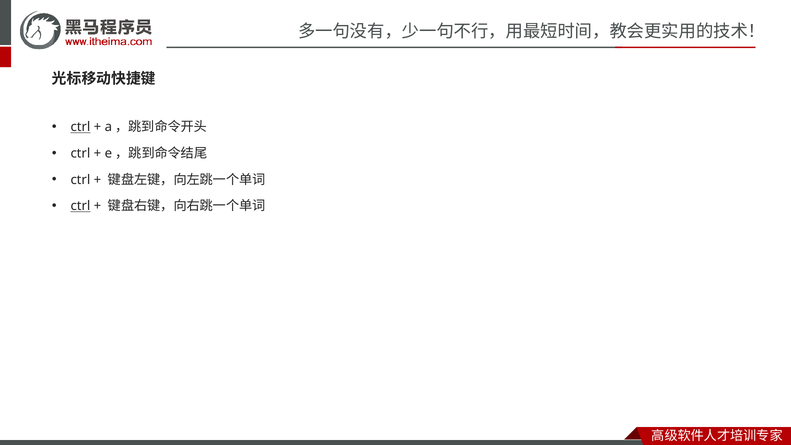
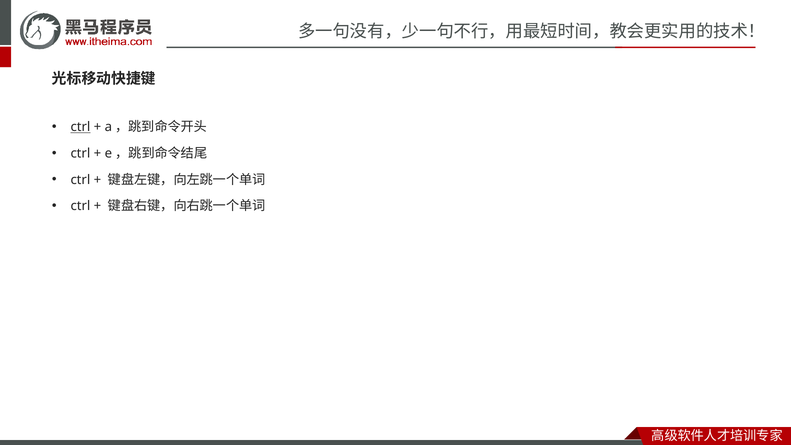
ctrl underline: present -> none (80, 206)
